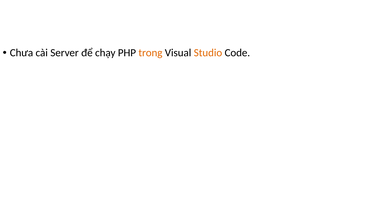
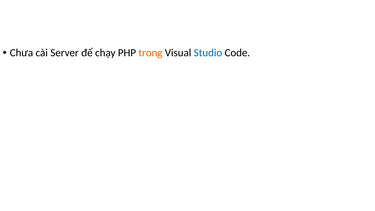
Studio colour: orange -> blue (208, 53)
